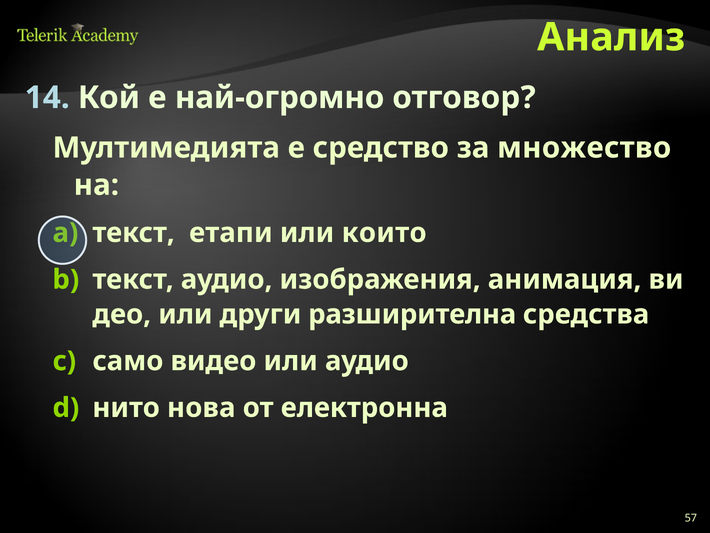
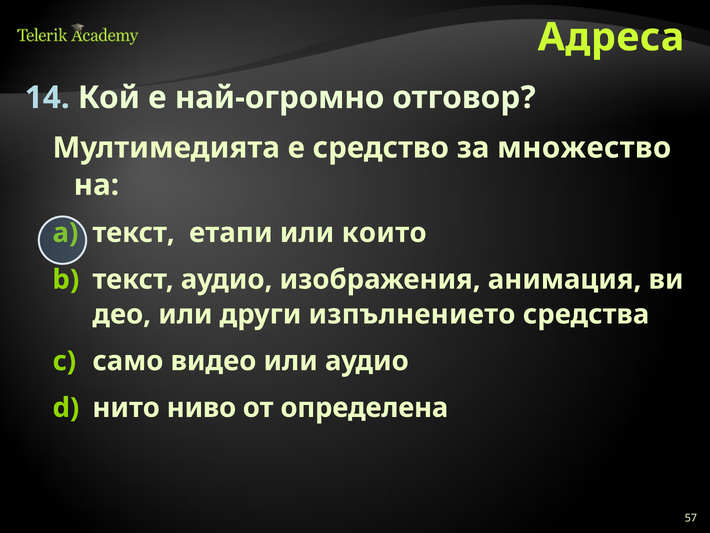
Анализ: Анализ -> Адреса (611, 37)
разширителна: разширителна -> изпълнението (412, 314)
нова: нова -> ниво (201, 407)
електронна: електронна -> определена (364, 407)
